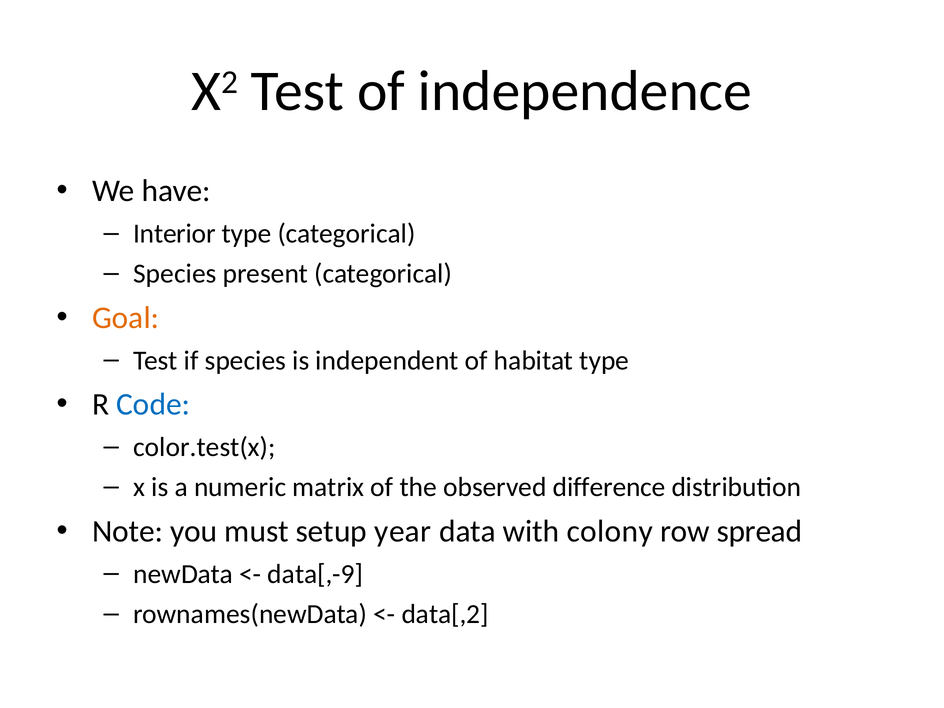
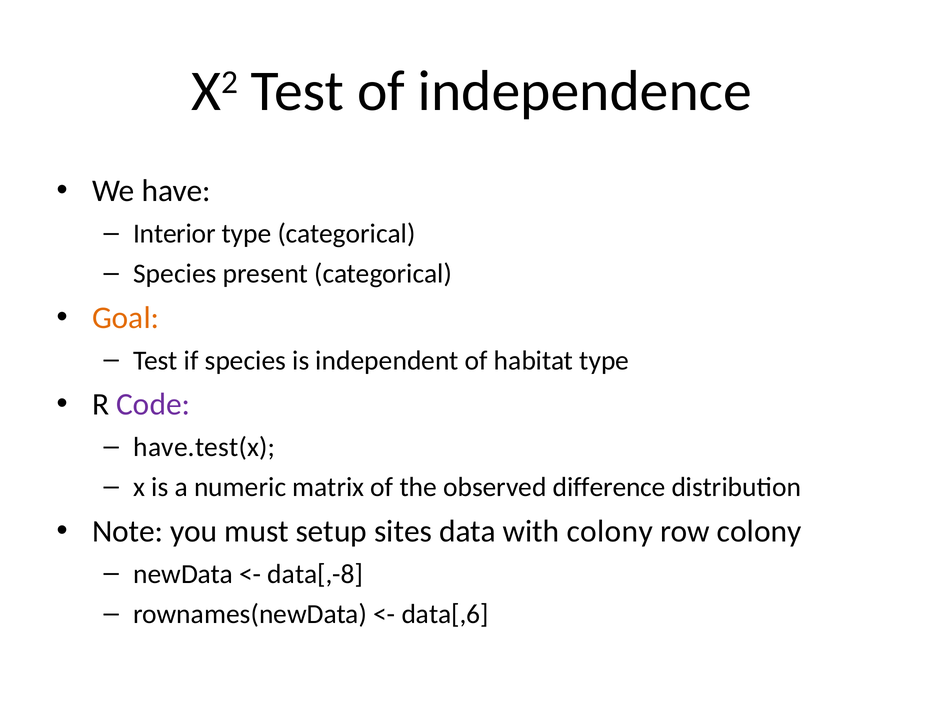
Code colour: blue -> purple (153, 405)
color.test(x: color.test(x -> have.test(x (204, 447)
year: year -> sites (403, 531)
row spread: spread -> colony (759, 531)
data[,-9: data[,-9 -> data[,-8 (315, 574)
data[,2: data[,2 -> data[,6 (445, 614)
